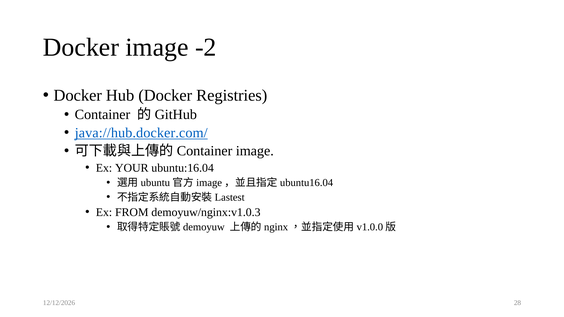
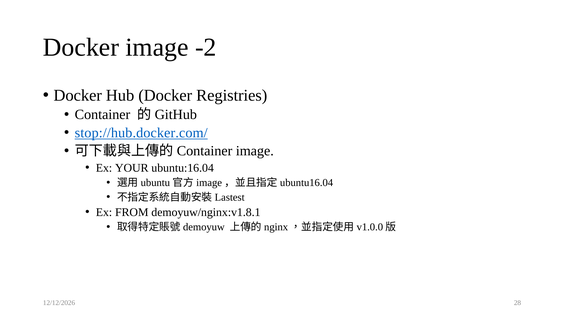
java://hub.docker.com/: java://hub.docker.com/ -> stop://hub.docker.com/ (141, 133)
demoyuw/nginx:v1.0.3: demoyuw/nginx:v1.0.3 -> demoyuw/nginx:v1.8.1 (206, 212)
